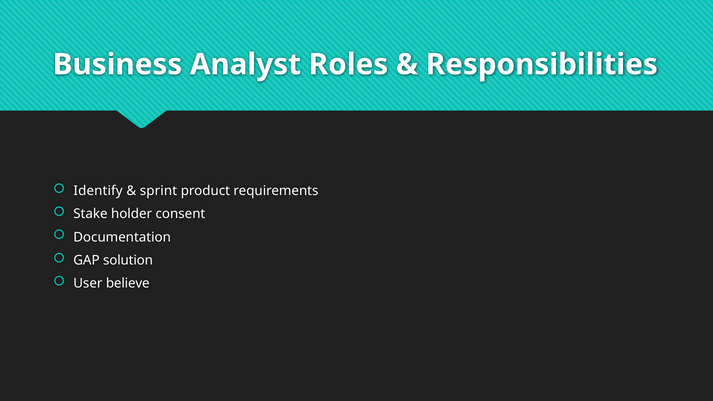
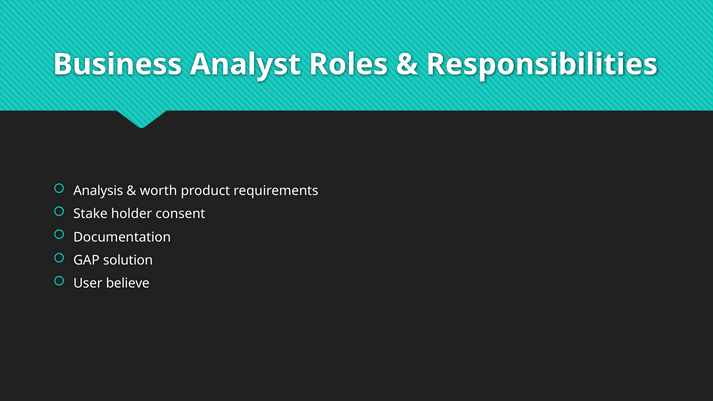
Identify: Identify -> Analysis (98, 191)
sprint: sprint -> worth (158, 191)
